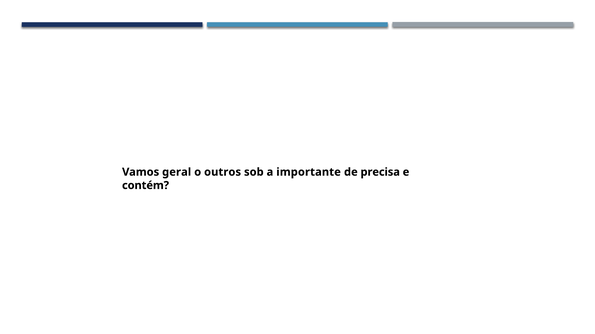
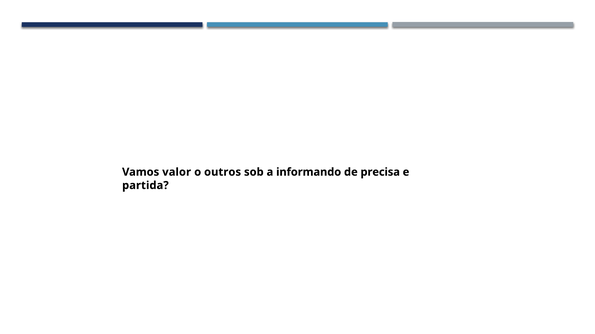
geral: geral -> valor (177, 172)
importante: importante -> informando (309, 172)
contém: contém -> partida (145, 186)
